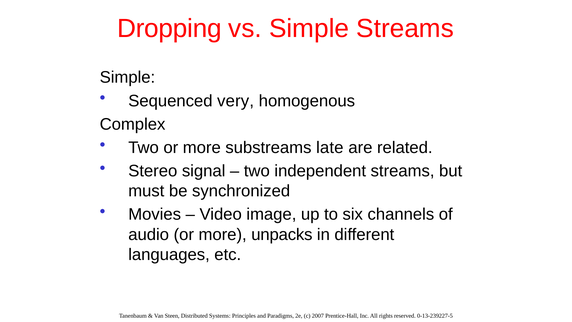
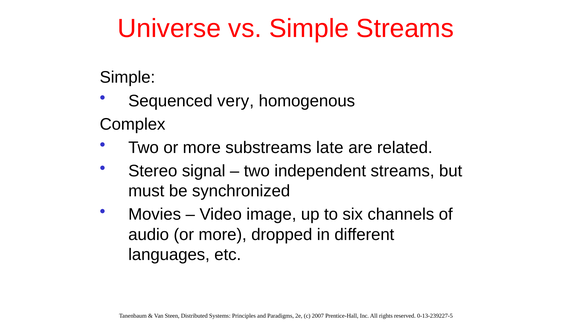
Dropping: Dropping -> Universe (169, 29)
unpacks: unpacks -> dropped (282, 234)
